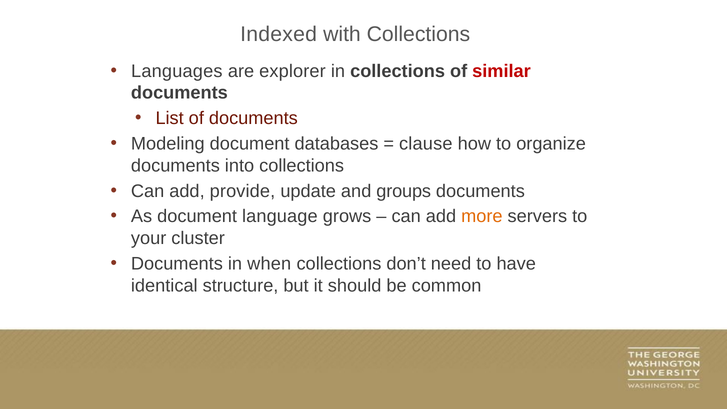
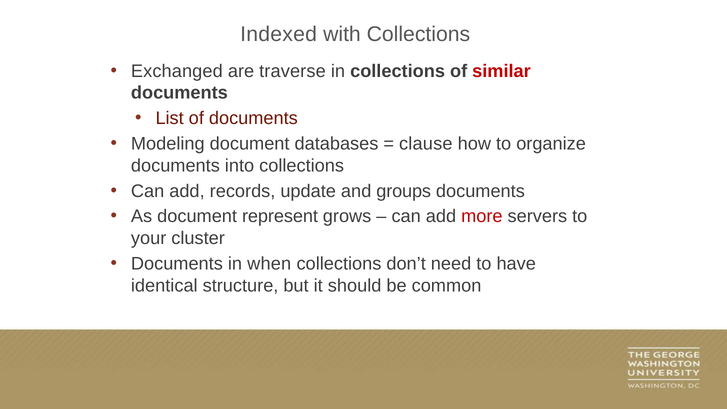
Languages: Languages -> Exchanged (177, 71)
explorer: explorer -> traverse (292, 71)
provide: provide -> records (243, 191)
language: language -> represent (280, 216)
more colour: orange -> red (482, 216)
